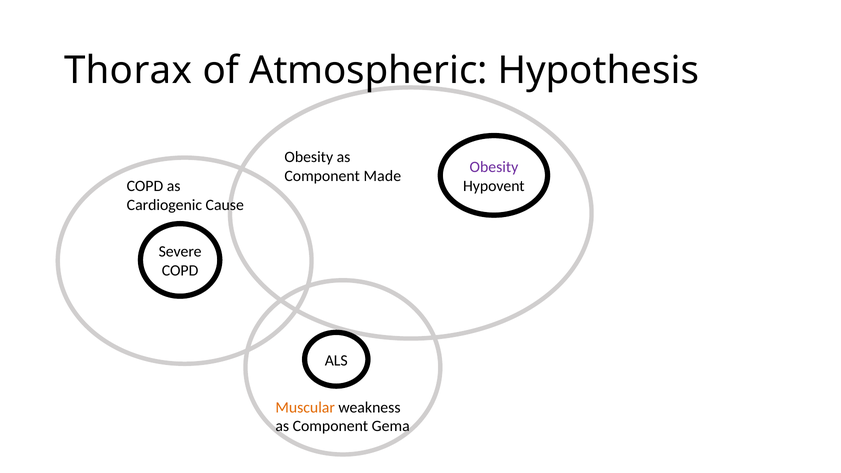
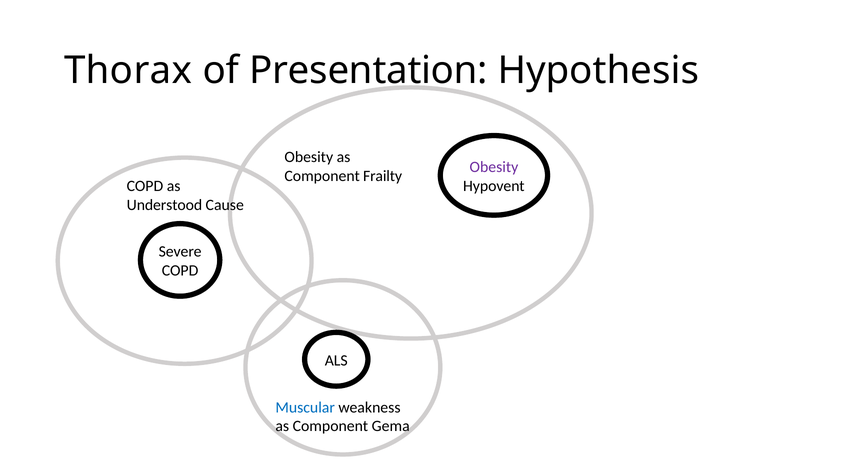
Atmospheric: Atmospheric -> Presentation (368, 71)
Made: Made -> Frailty (383, 176)
Cardiogenic: Cardiogenic -> Understood (164, 205)
Muscular colour: orange -> blue (305, 407)
